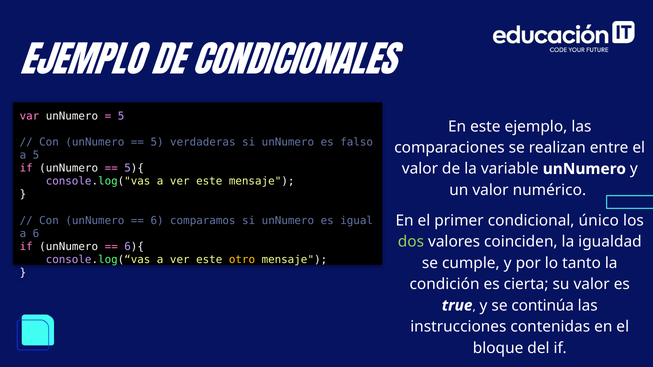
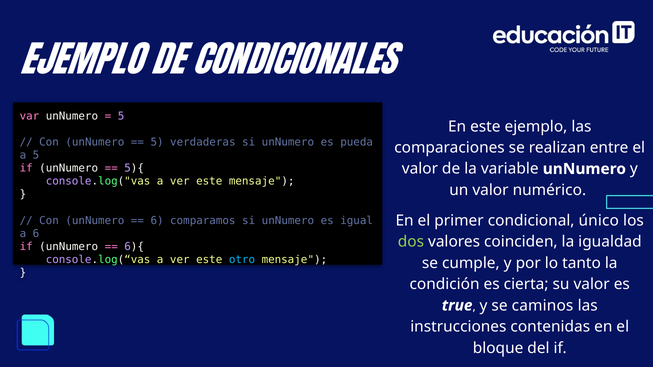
falso: falso -> pueda (357, 142)
otro colour: yellow -> light blue (242, 260)
continúa: continúa -> caminos (543, 306)
